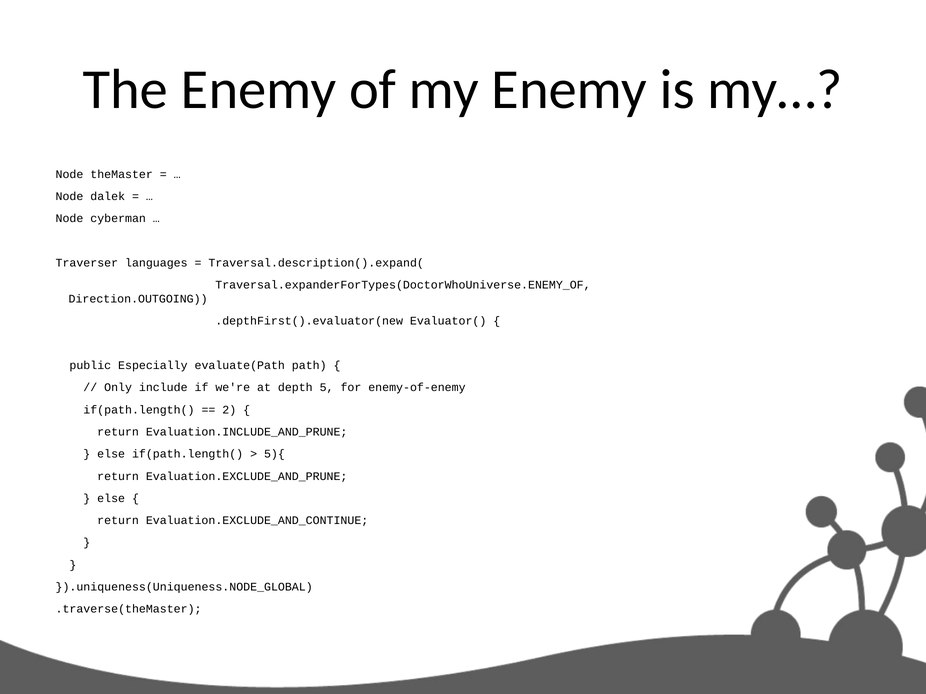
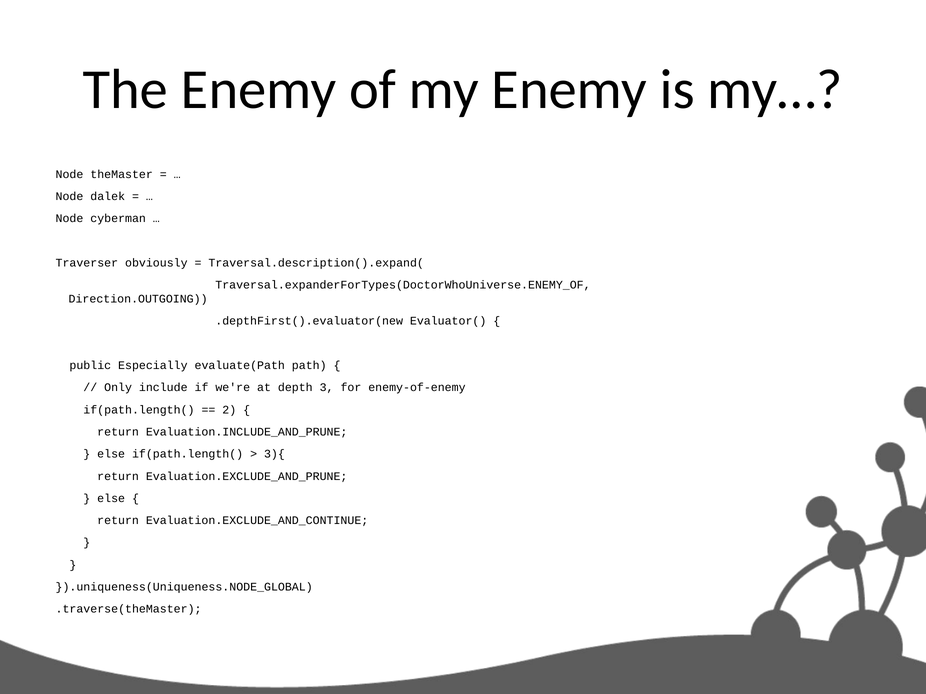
languages: languages -> obviously (156, 263)
5: 5 -> 3 (327, 388)
5){: 5){ -> 3){ (274, 454)
